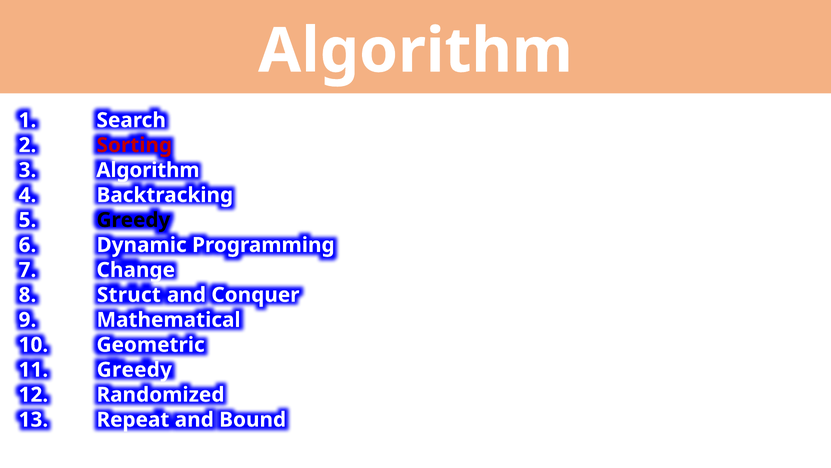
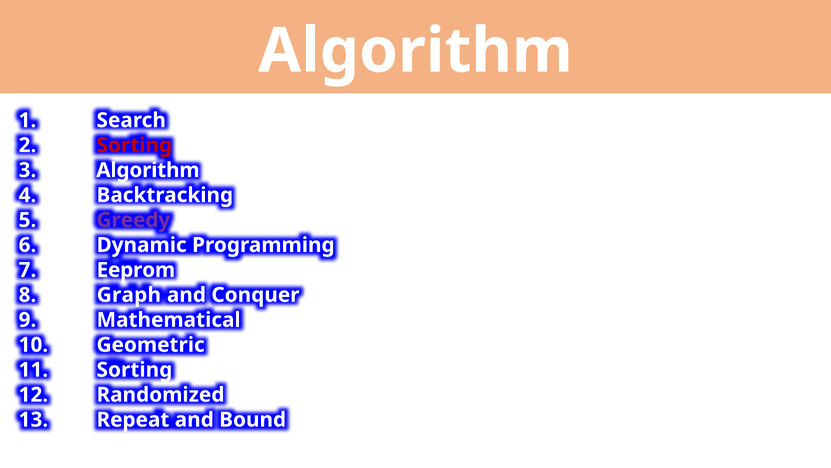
Greedy colour: black -> purple (133, 220)
Change: Change -> Eeprom (136, 270)
Struct: Struct -> Graph (129, 295)
Greedy: Greedy -> Sorting (134, 369)
